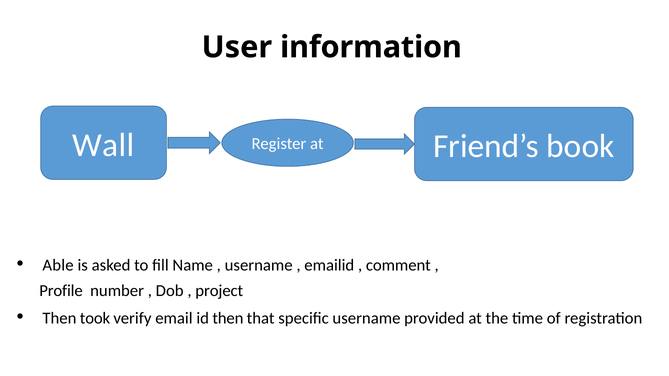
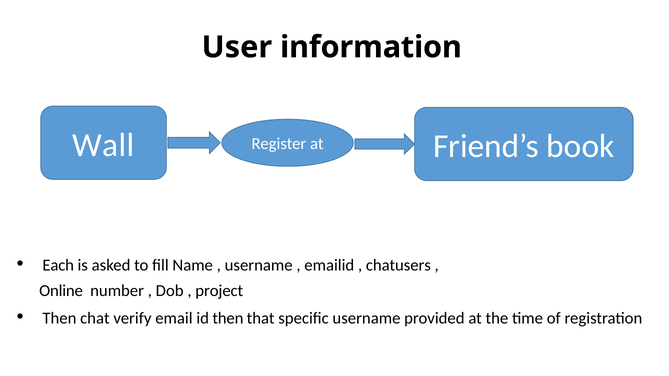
Able: Able -> Each (58, 265)
comment: comment -> chatusers (398, 265)
Profile: Profile -> Online (61, 291)
took: took -> chat (95, 318)
